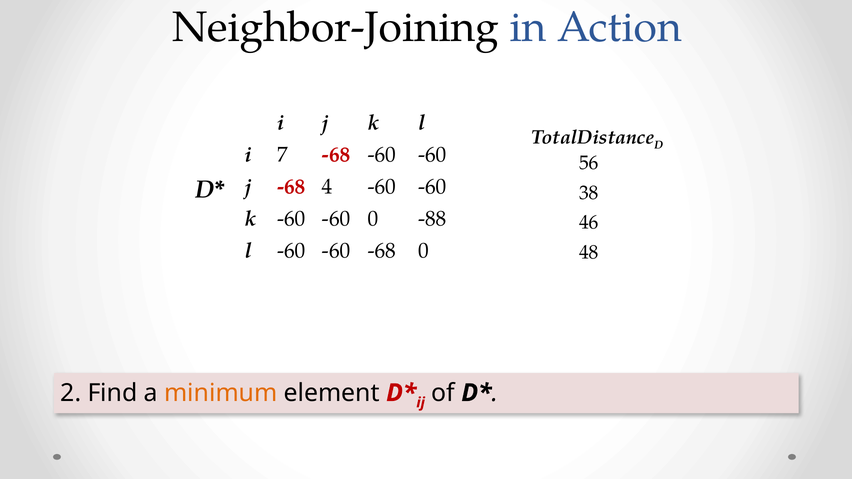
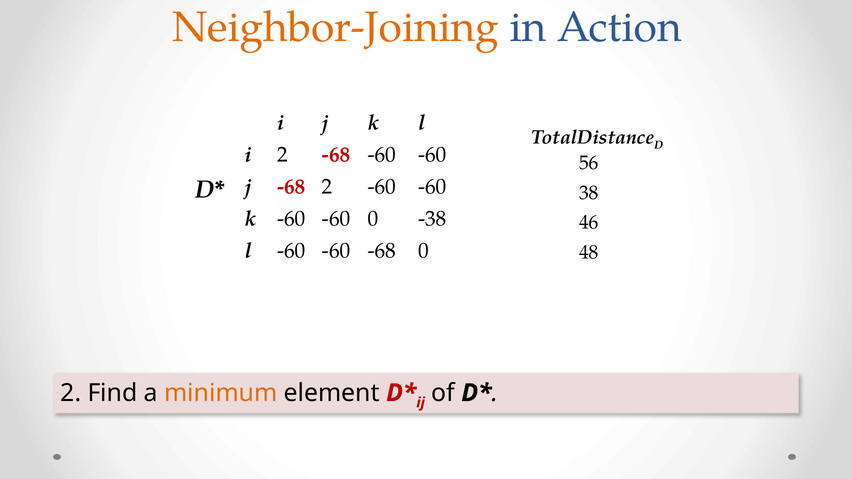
Neighbor-Joining colour: black -> orange (336, 27)
i 7: 7 -> 2 (283, 155)
-68 4: 4 -> 2 (327, 187)
-88: -88 -> -38 (432, 219)
